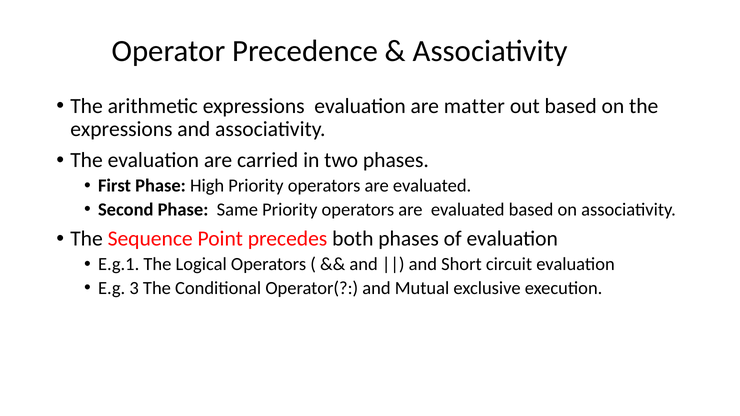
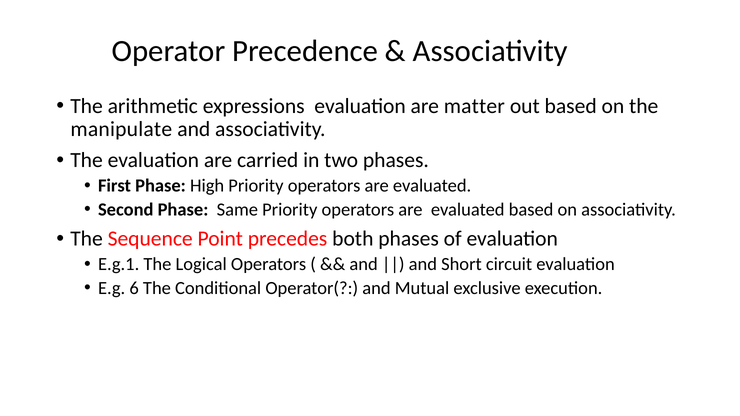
expressions: expressions -> manipulate (121, 129)
3: 3 -> 6 (134, 288)
